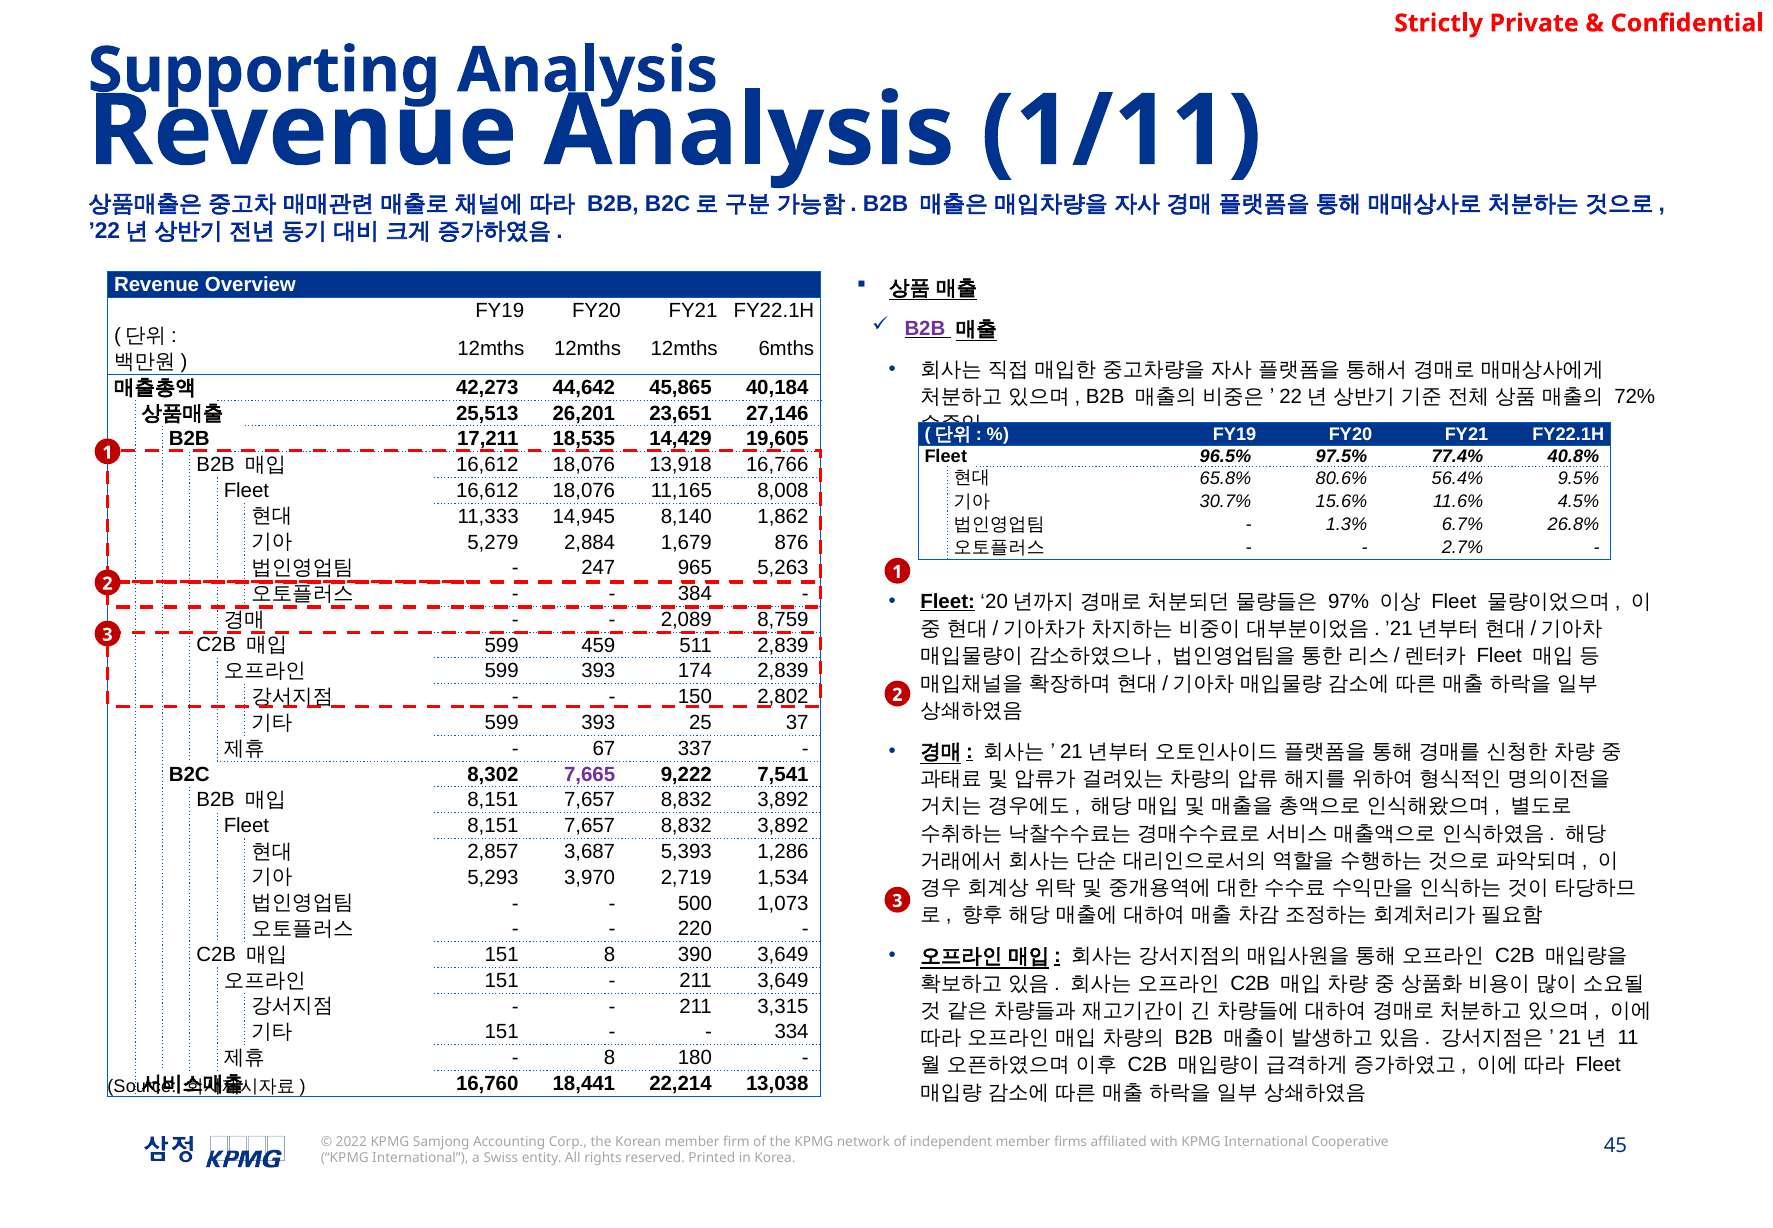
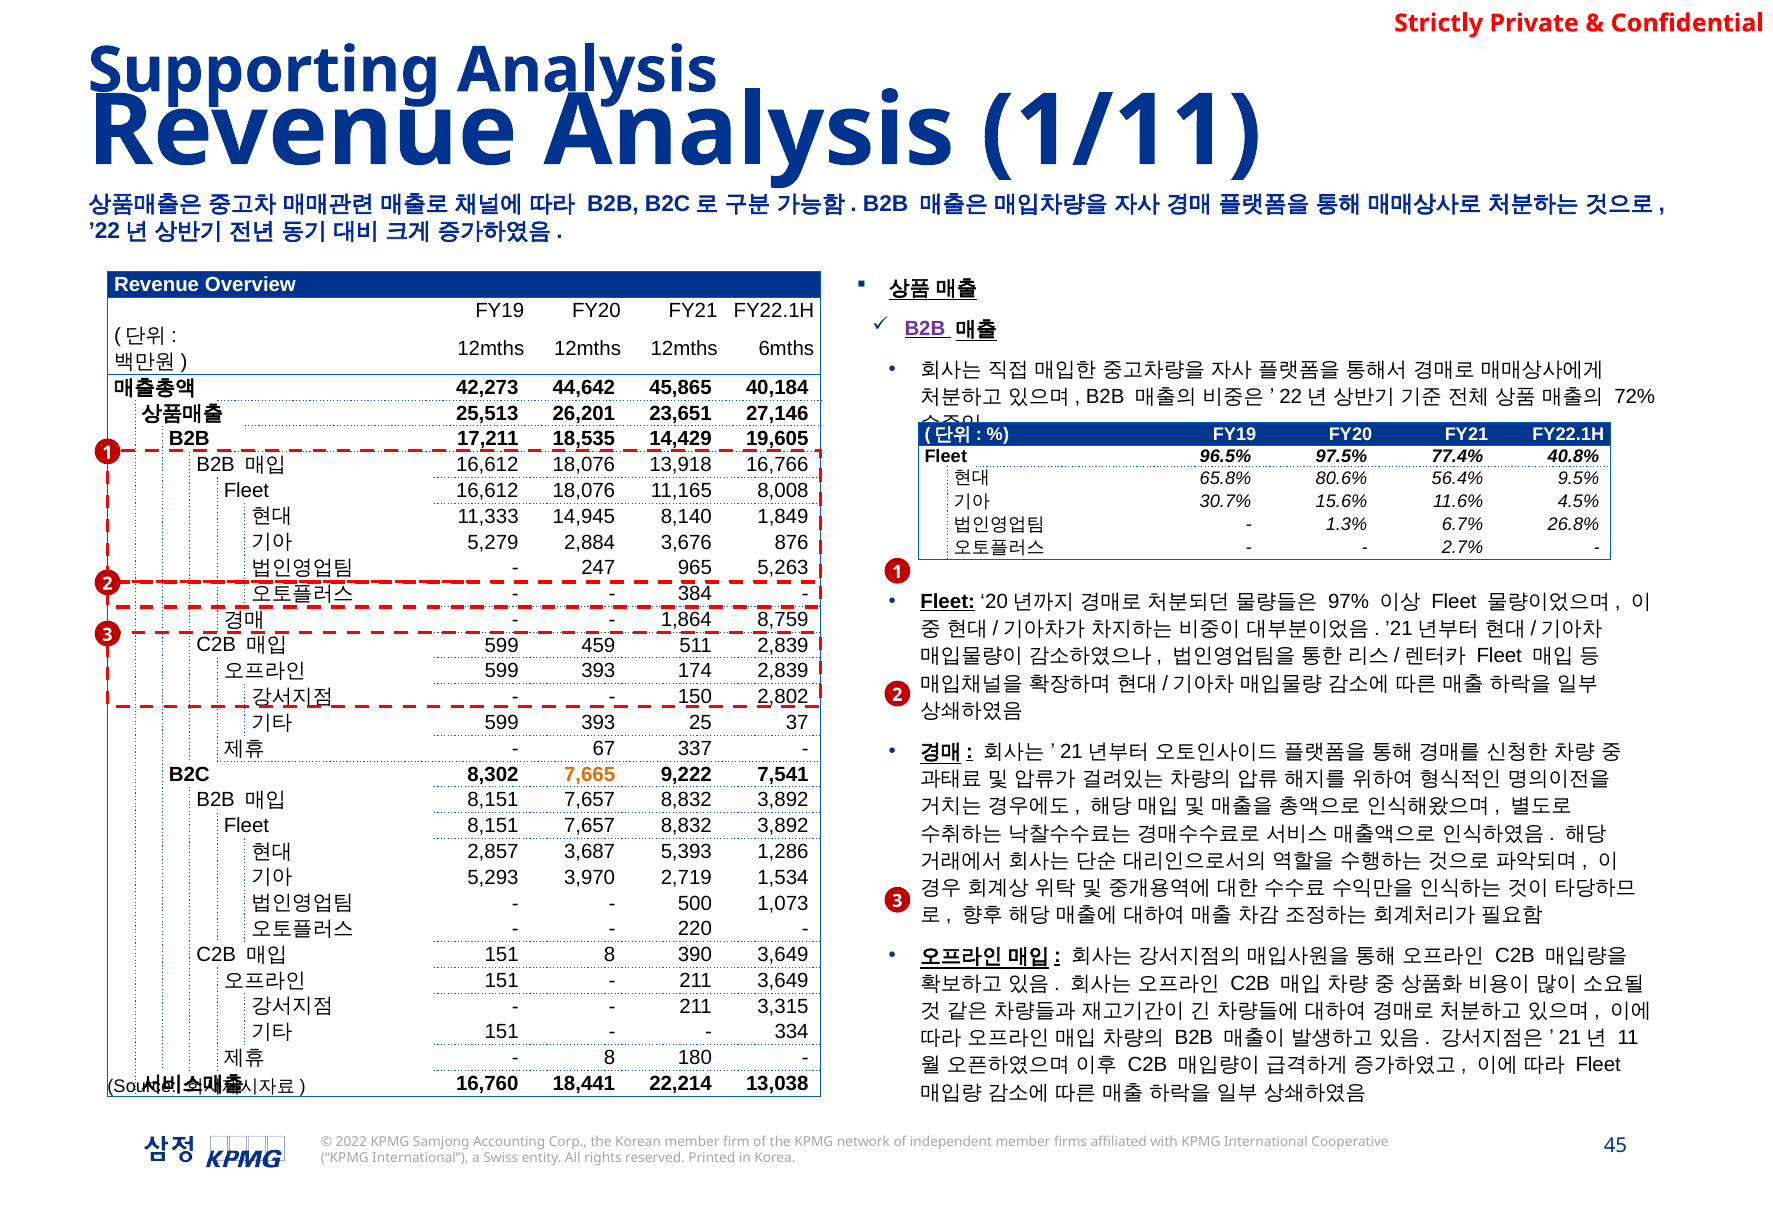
1,862: 1,862 -> 1,849 (783, 516)
1,679: 1,679 -> 3,676 (686, 542)
2,089: 2,089 -> 1,864 (686, 619)
7,665 colour: purple -> orange (590, 774)
